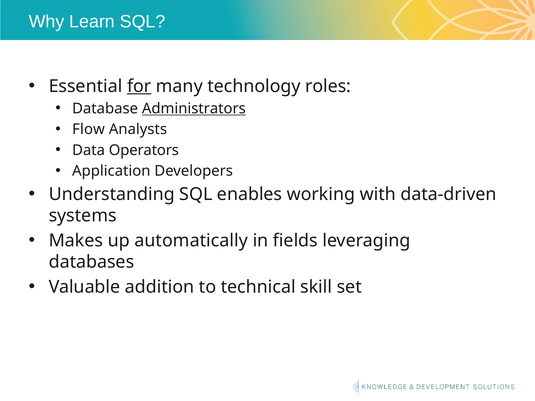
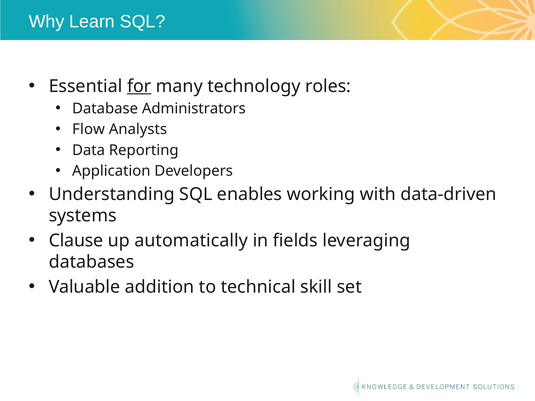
Administrators underline: present -> none (194, 109)
Operators: Operators -> Reporting (144, 150)
Makes: Makes -> Clause (76, 241)
